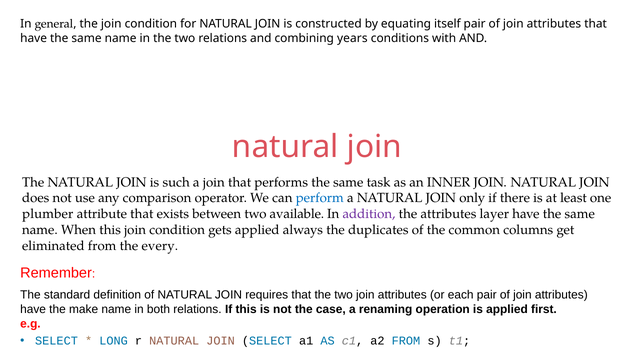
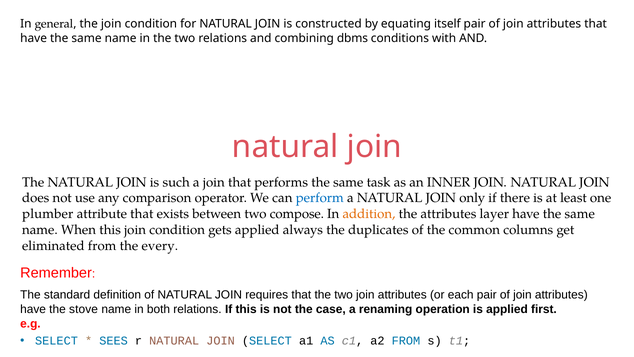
years: years -> dbms (352, 38)
available: available -> compose (297, 214)
addition colour: purple -> orange (369, 214)
make: make -> stove (84, 309)
LONG: LONG -> SEES (114, 341)
